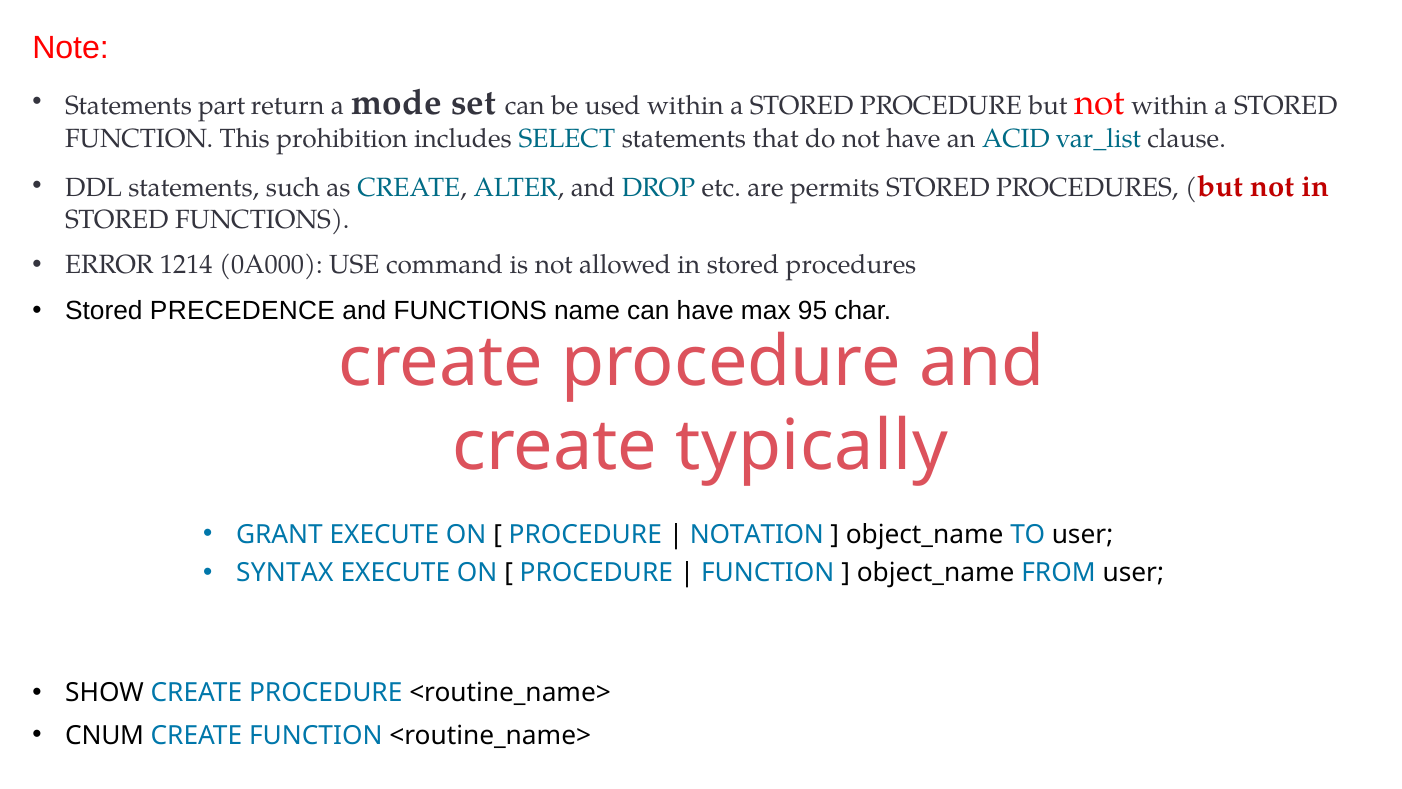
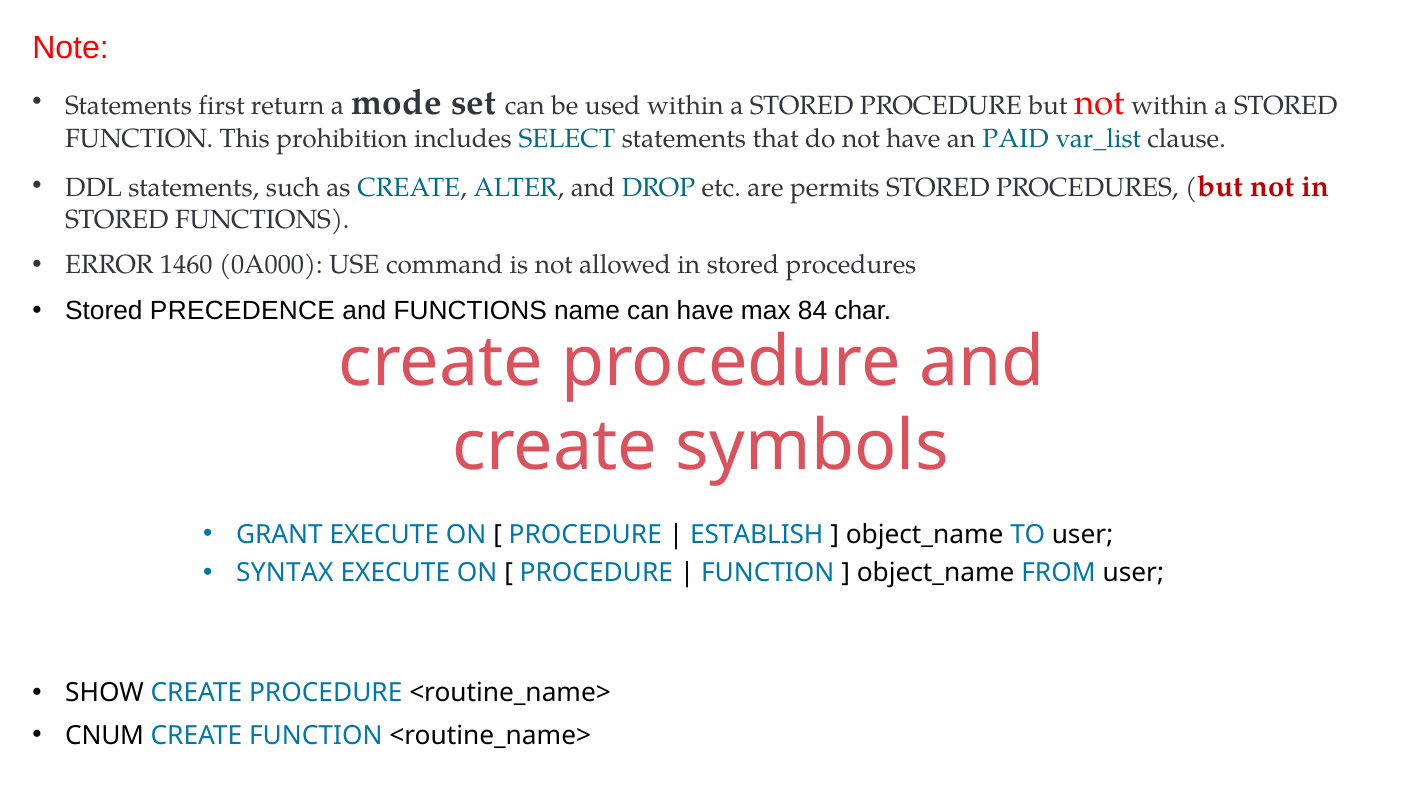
part: part -> first (222, 106)
ACID: ACID -> PAID (1016, 139)
1214: 1214 -> 1460 (186, 265)
95: 95 -> 84 (812, 311)
typically: typically -> symbols (812, 446)
NOTATION: NOTATION -> ESTABLISH (757, 534)
